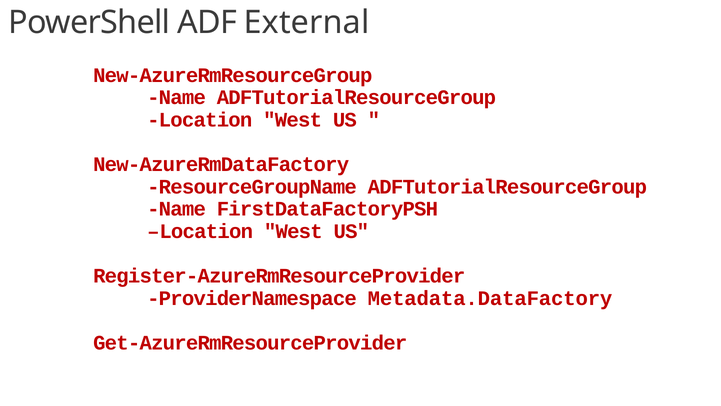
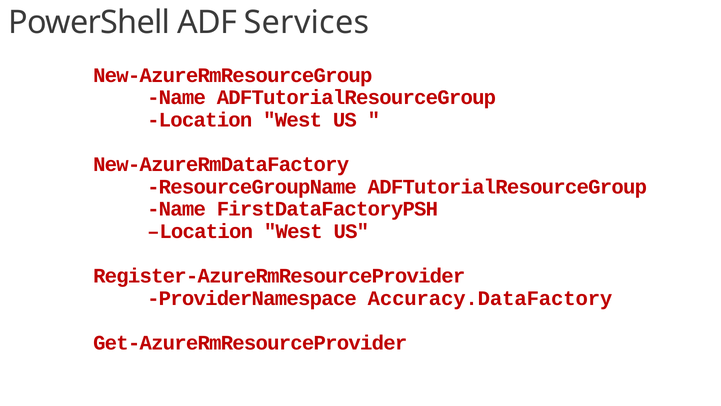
External: External -> Services (307, 23)
Metadata.DataFactory: Metadata.DataFactory -> Accuracy.DataFactory (490, 298)
